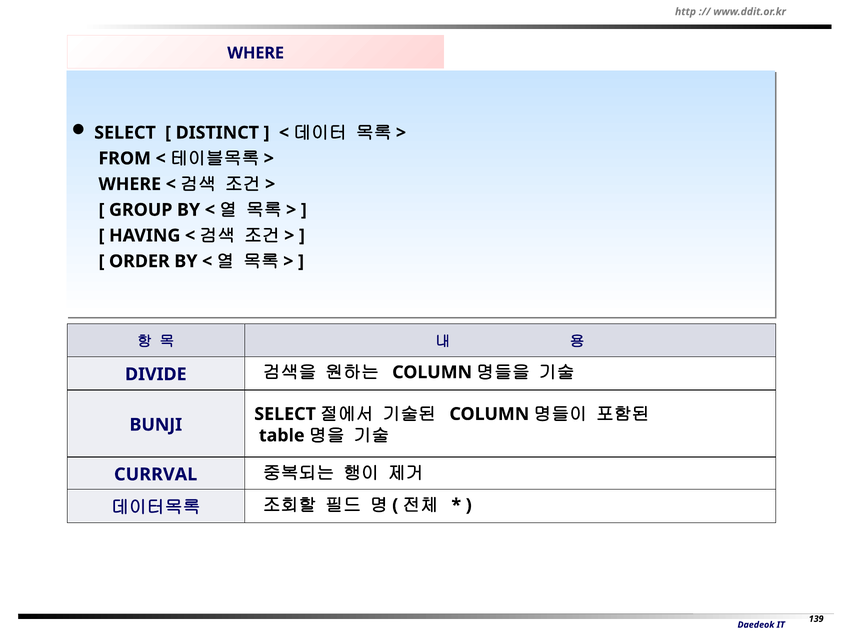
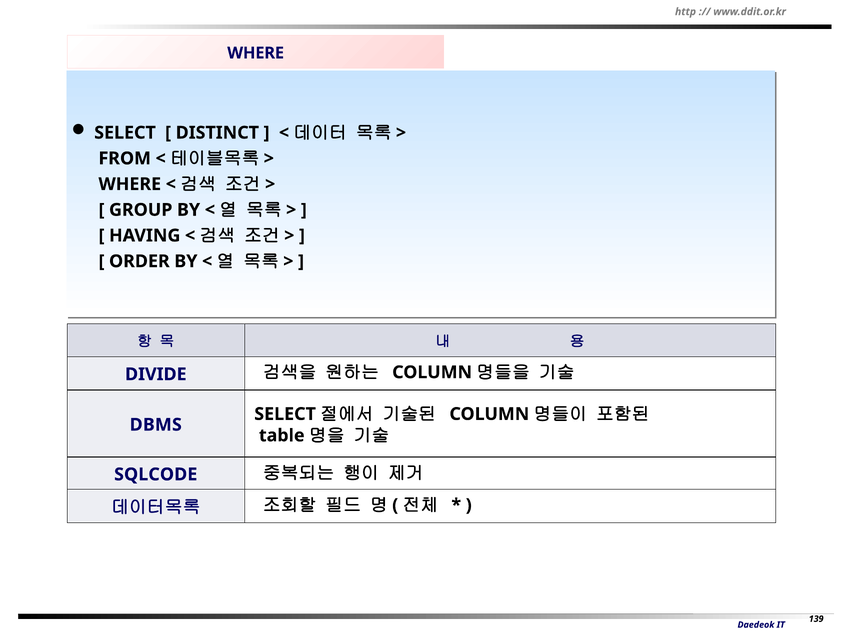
BUNJI: BUNJI -> DBMS (156, 425)
CURRVAL: CURRVAL -> SQLCODE (156, 474)
